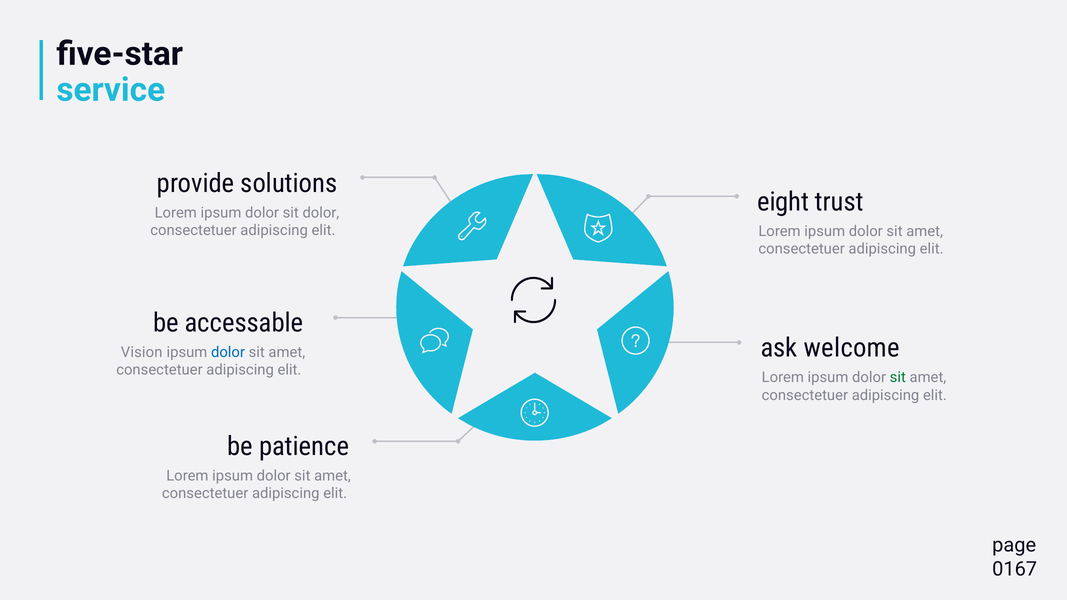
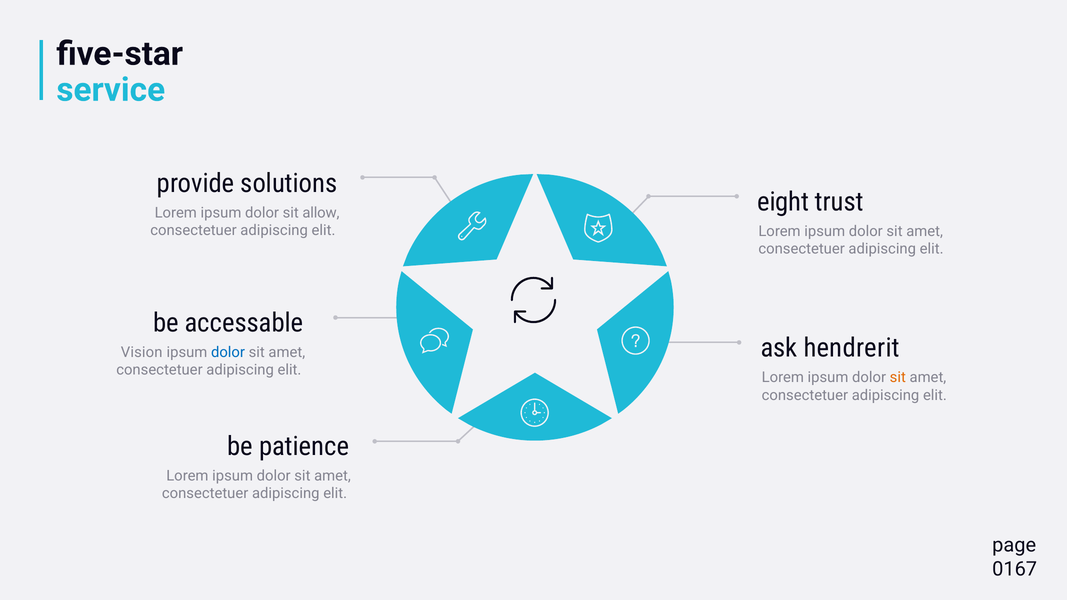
sit dolor: dolor -> allow (321, 213)
welcome: welcome -> hendrerit (852, 348)
sit colour: green -> orange (898, 378)
